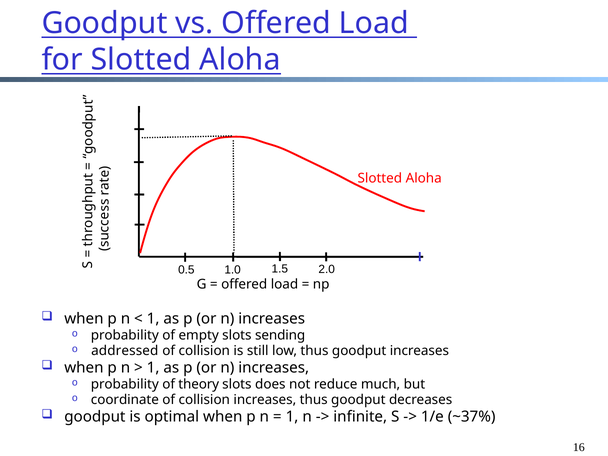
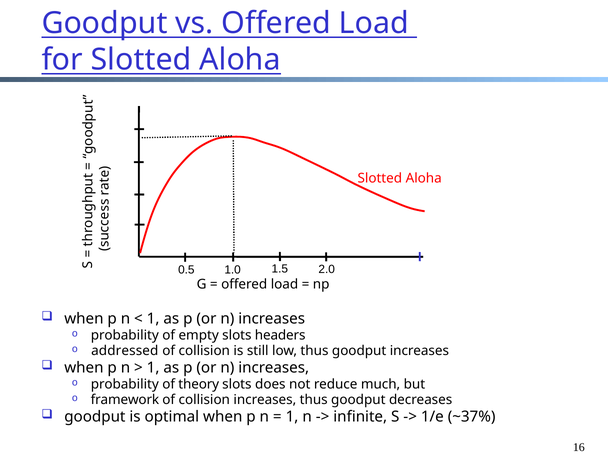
sending: sending -> headers (280, 335)
coordinate: coordinate -> framework (125, 400)
